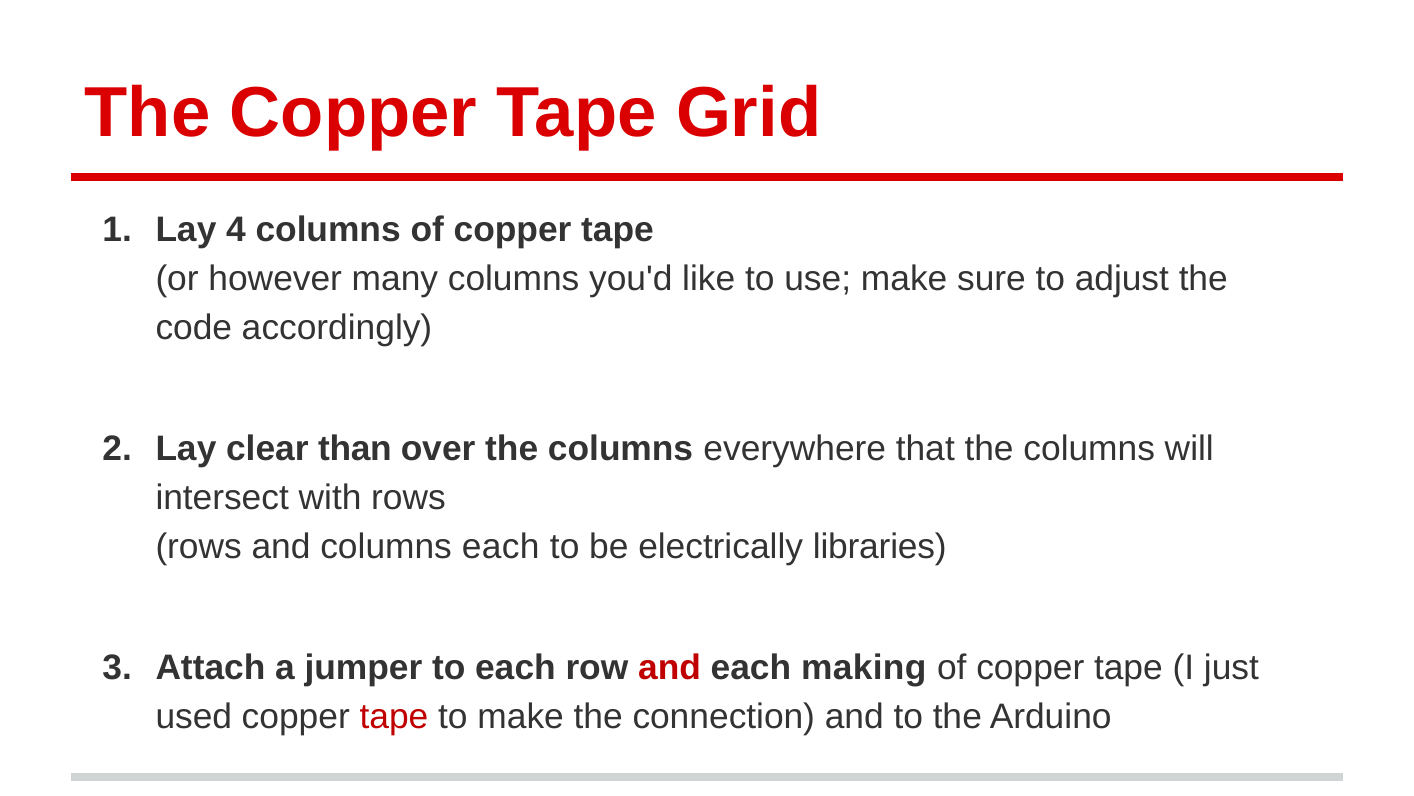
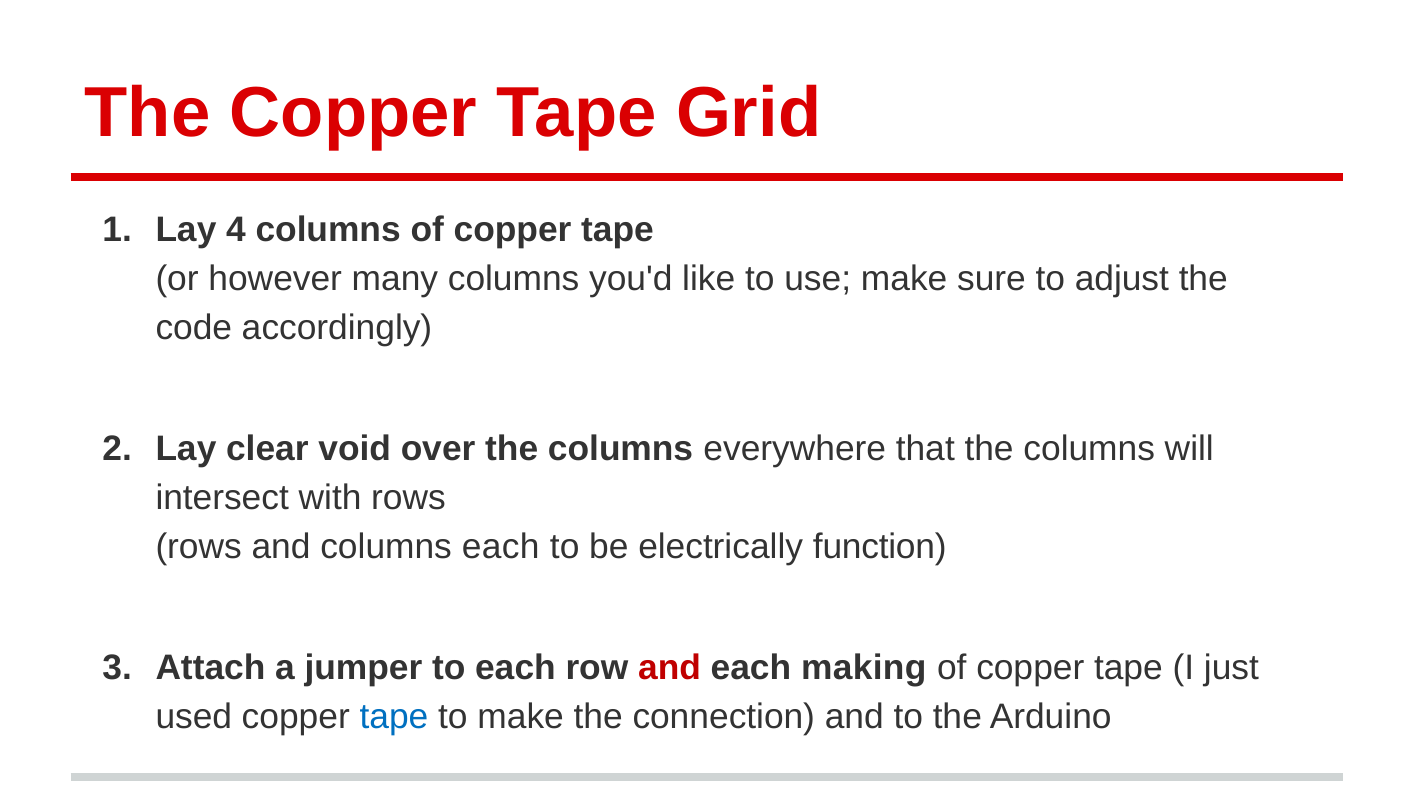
than: than -> void (355, 449)
libraries: libraries -> function (880, 546)
tape colour: red -> blue (394, 716)
